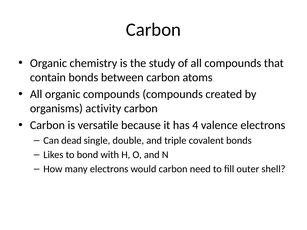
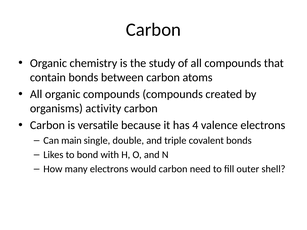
dead: dead -> main (71, 141)
